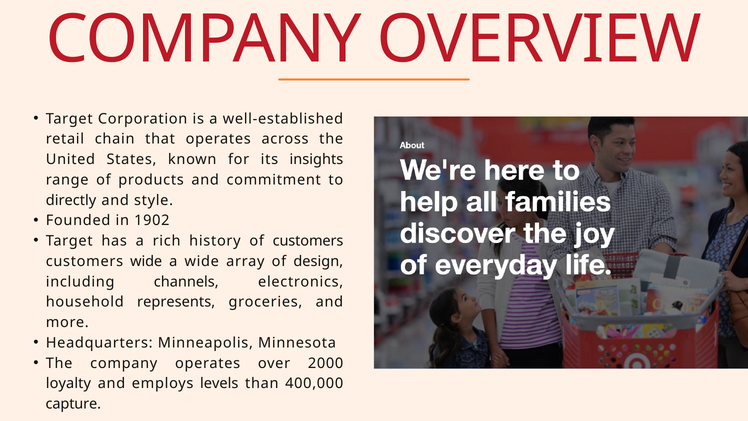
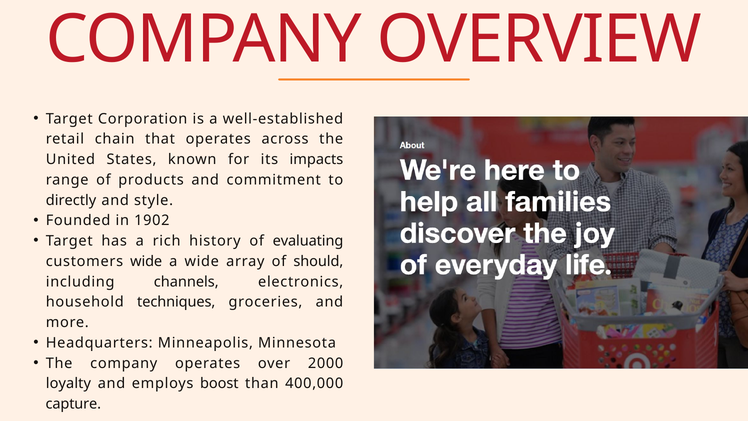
insights: insights -> impacts (316, 159)
of customers: customers -> evaluating (308, 241)
design: design -> should (318, 261)
represents: represents -> techniques (176, 302)
levels: levels -> boost (219, 383)
